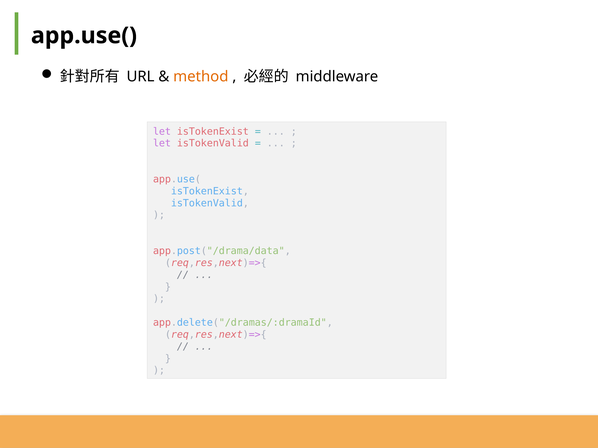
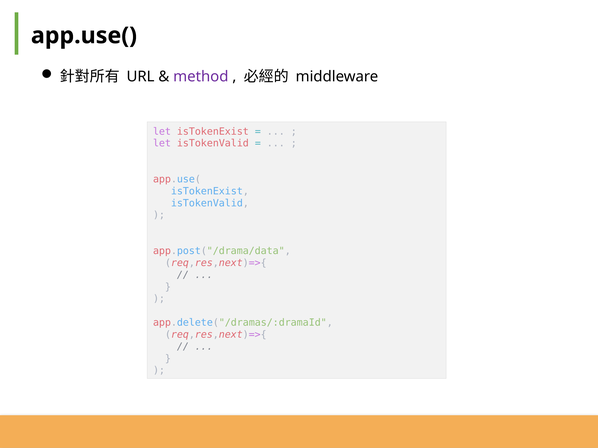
method colour: orange -> purple (201, 77)
